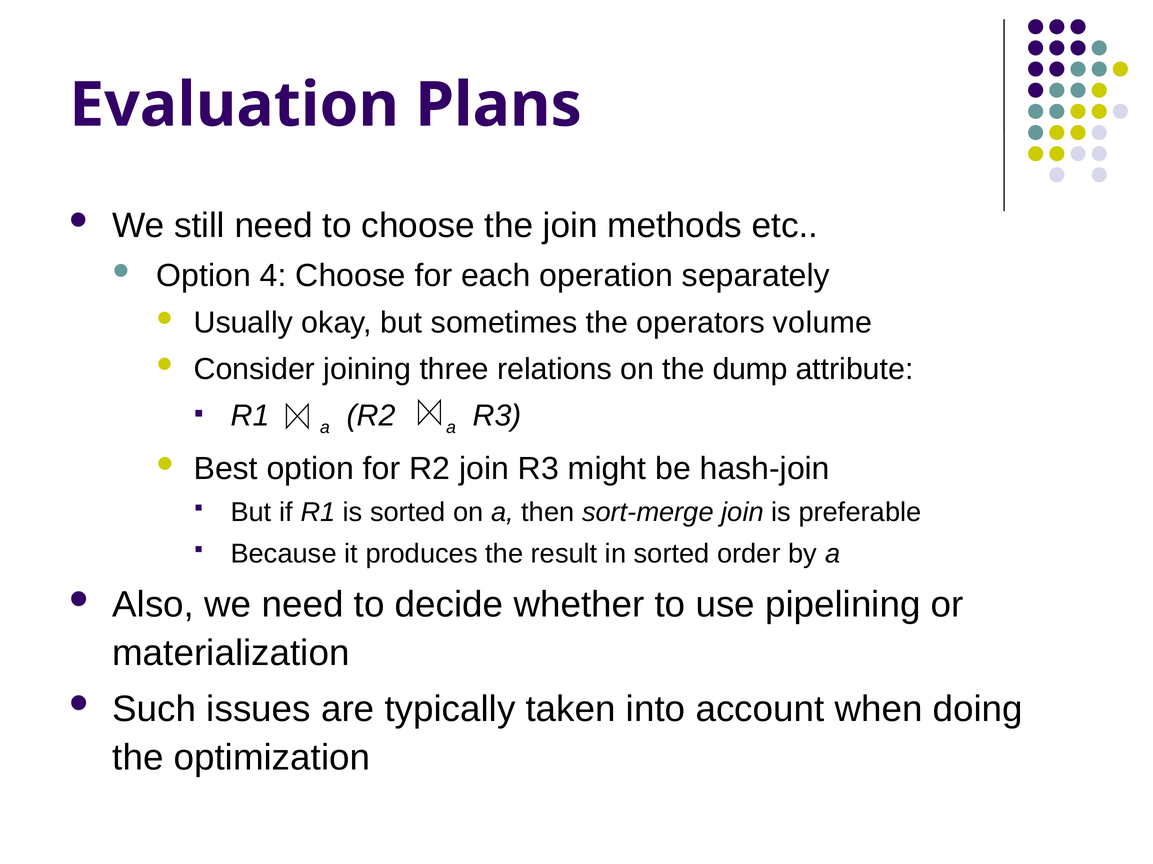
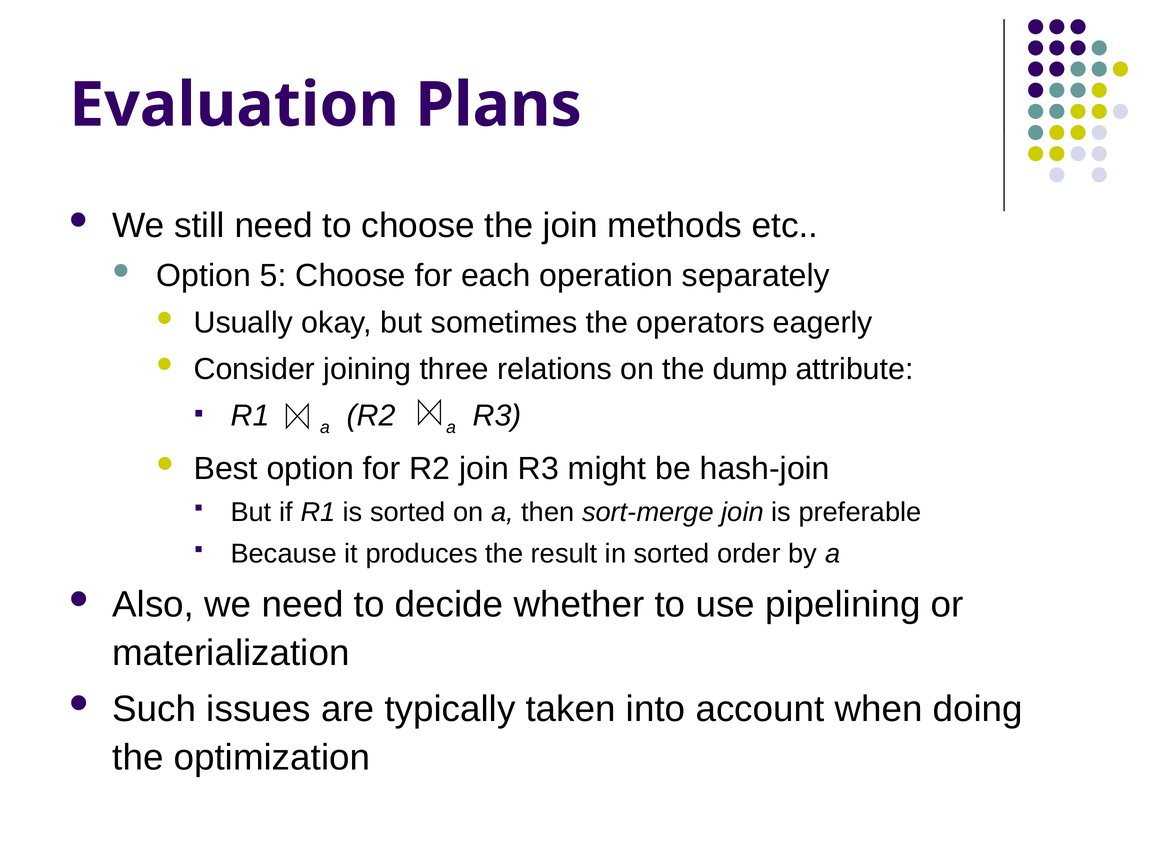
4: 4 -> 5 (273, 276)
volume: volume -> eagerly (823, 323)
